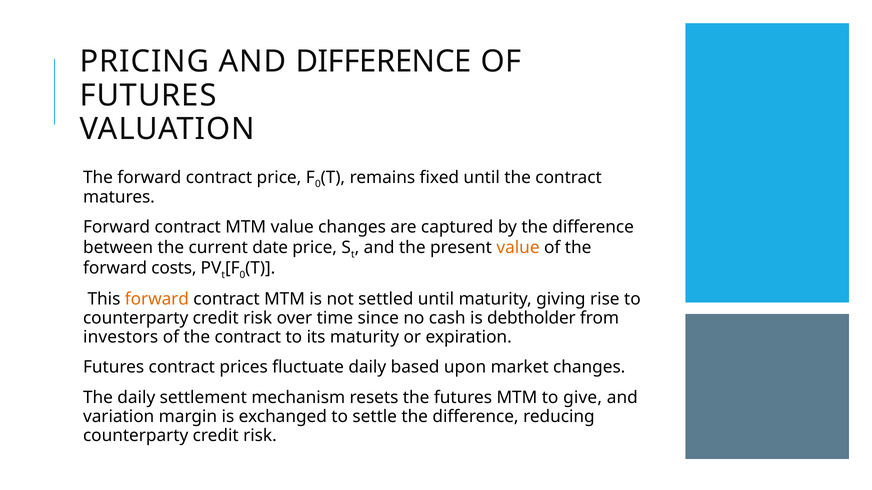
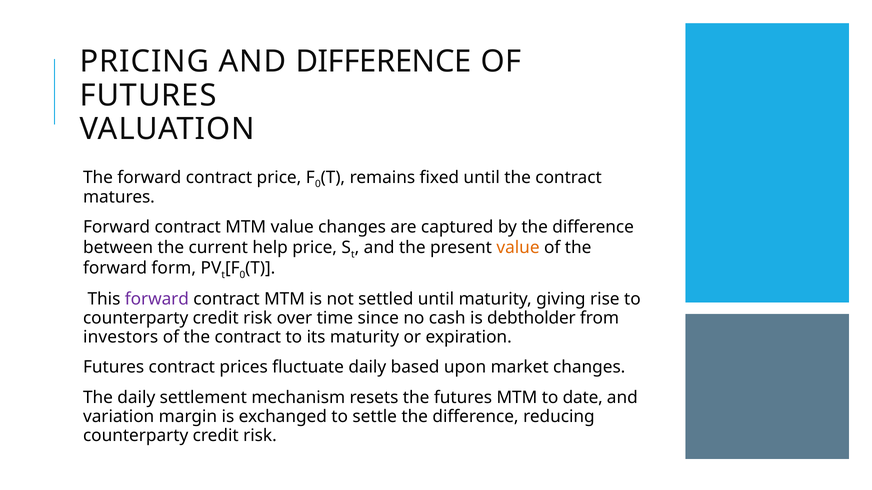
date: date -> help (270, 248)
costs: costs -> form (174, 269)
forward colour: orange -> purple (157, 299)
give: give -> date (583, 398)
